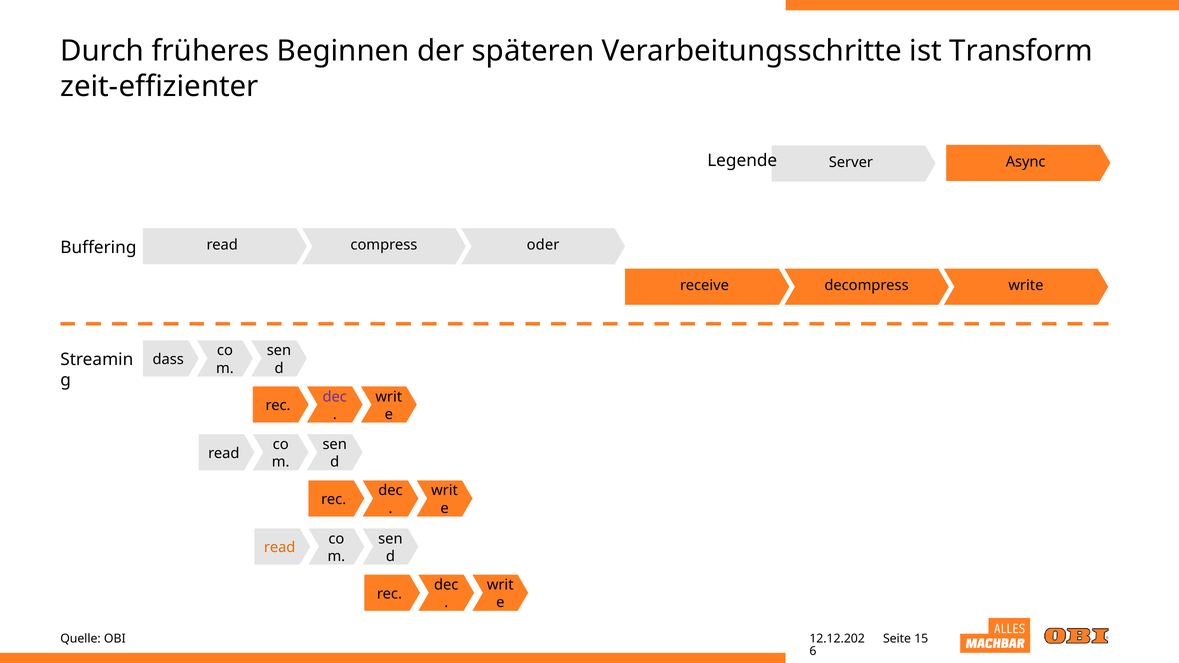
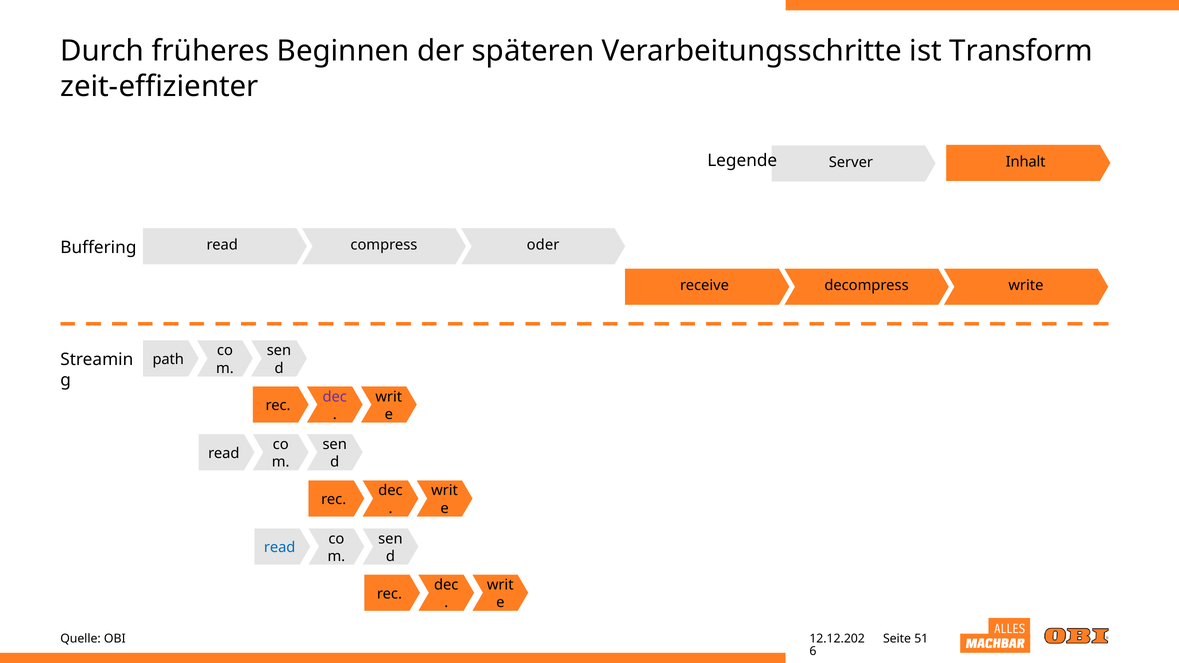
Async: Async -> Inhalt (1026, 162)
dass: dass -> path (168, 359)
read colour: orange -> blue (280, 548)
15: 15 -> 51 (921, 639)
